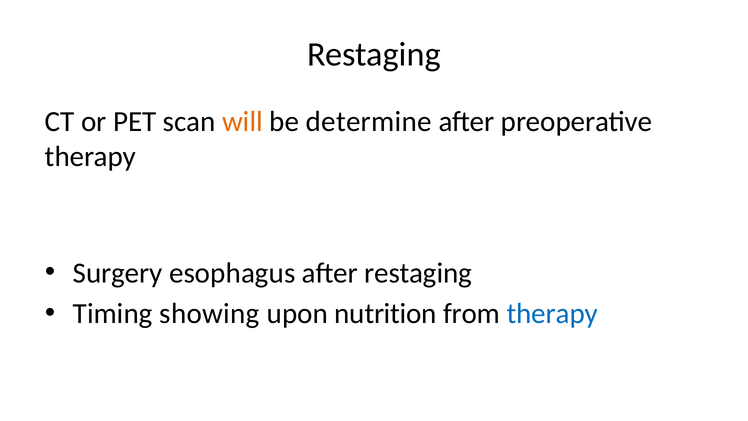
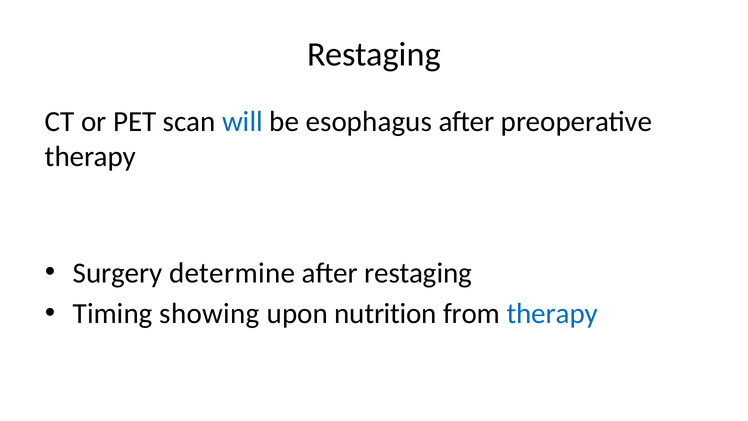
will colour: orange -> blue (243, 121)
determine: determine -> esophagus (369, 121)
esophagus: esophagus -> determine (232, 273)
